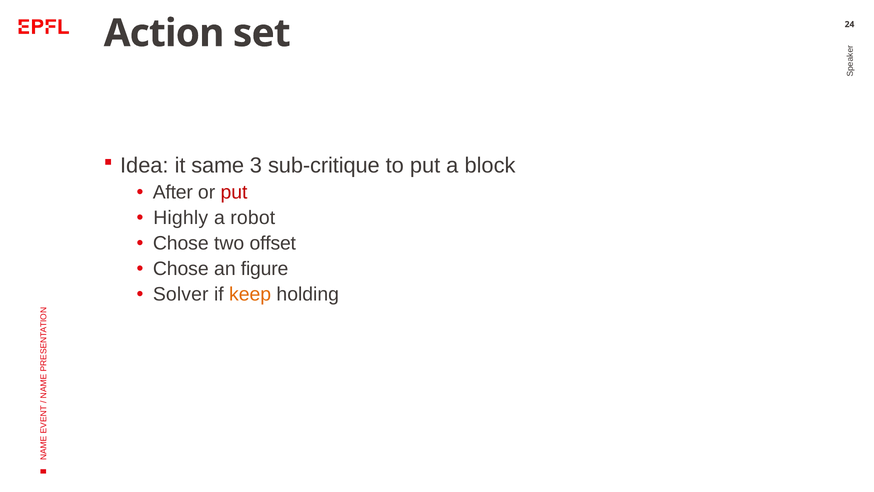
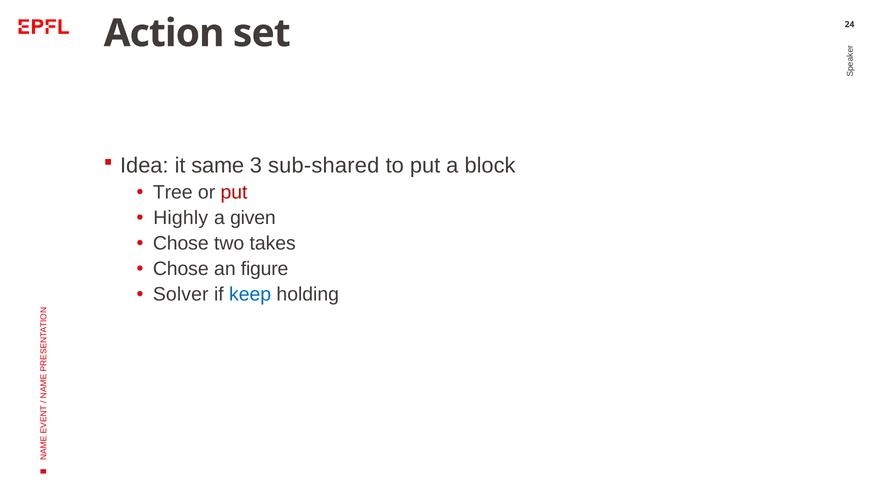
sub-critique: sub-critique -> sub-shared (324, 166)
After: After -> Tree (173, 192)
robot: robot -> given (253, 218)
offset: offset -> takes (273, 243)
keep colour: orange -> blue (250, 294)
